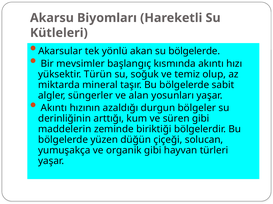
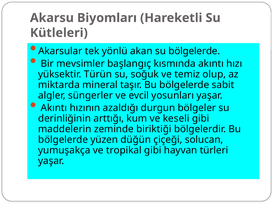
alan: alan -> evcil (139, 96)
süren: süren -> keseli (176, 119)
organik: organik -> tropikal (124, 151)
